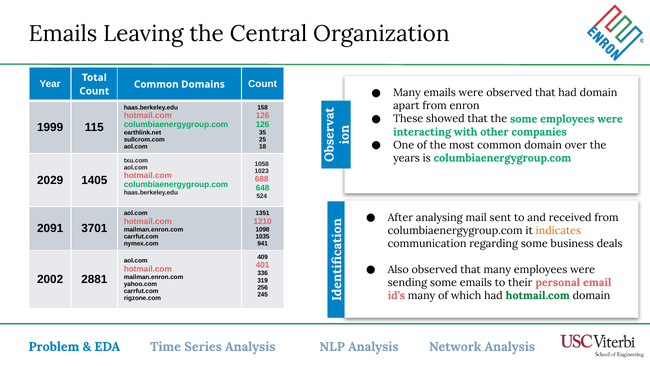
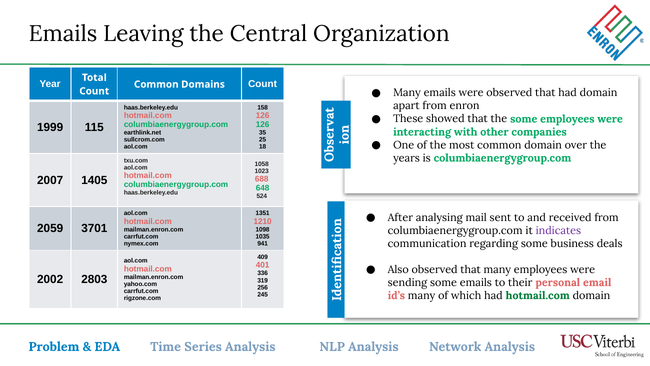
2029: 2029 -> 2007 (50, 180)
2091: 2091 -> 2059 (50, 228)
indicates colour: orange -> purple (558, 230)
2881: 2881 -> 2803 (94, 279)
